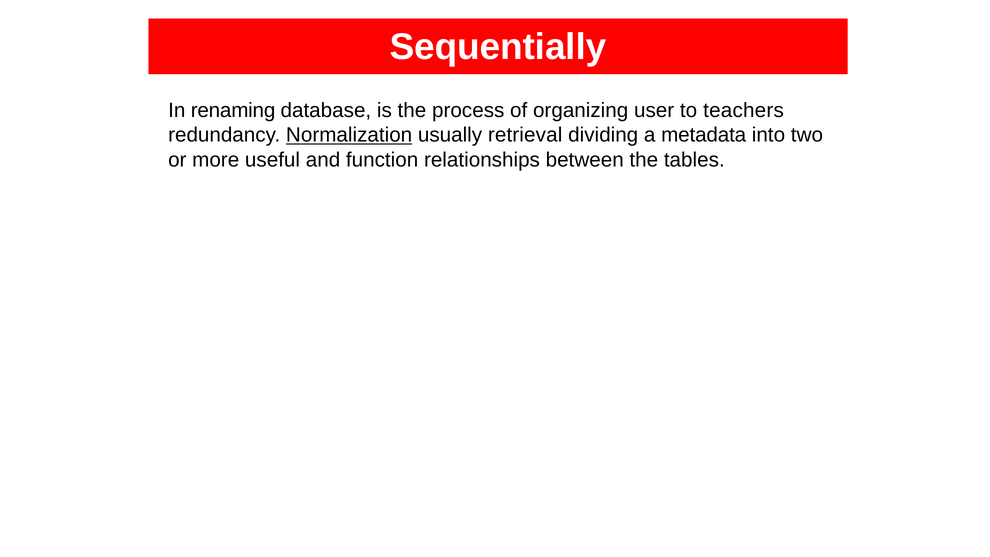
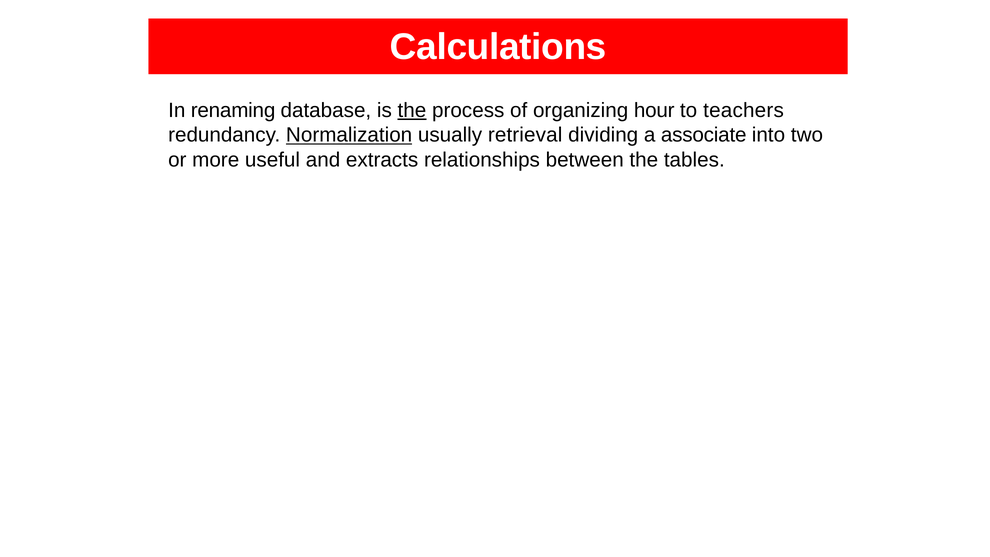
Sequentially: Sequentially -> Calculations (498, 47)
the underline: none -> present (412, 110)
user: user -> hour (654, 110)
metadata: metadata -> associate (704, 135)
function: function -> extracts (382, 160)
